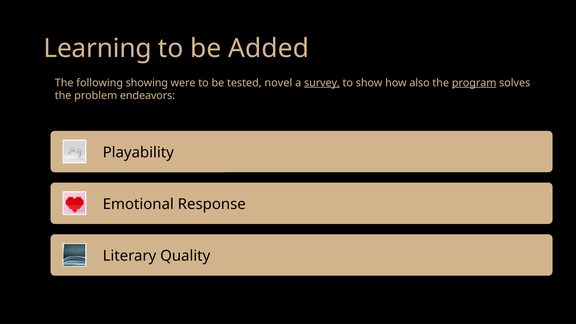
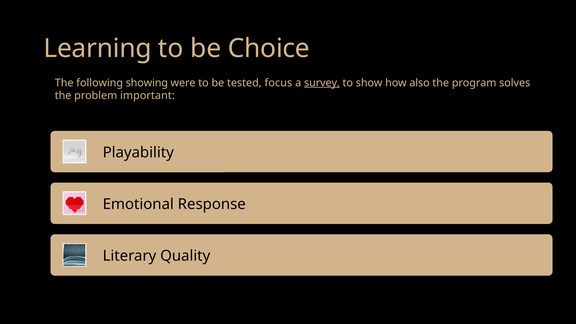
Added: Added -> Choice (269, 48)
novel: novel -> focus (278, 83)
program underline: present -> none (474, 83)
endeavors: endeavors -> important (147, 96)
